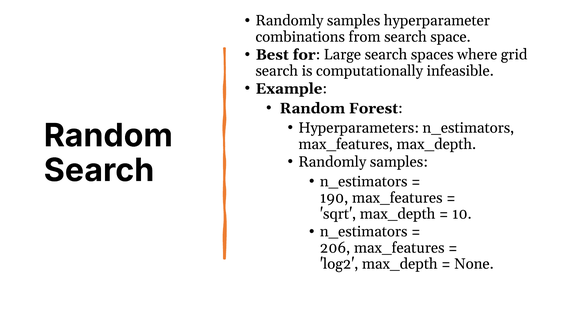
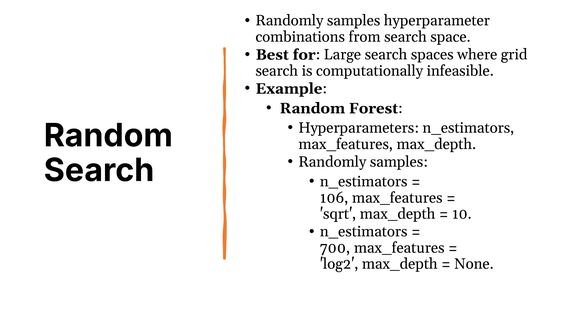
190: 190 -> 106 (334, 198)
206: 206 -> 700 (335, 248)
